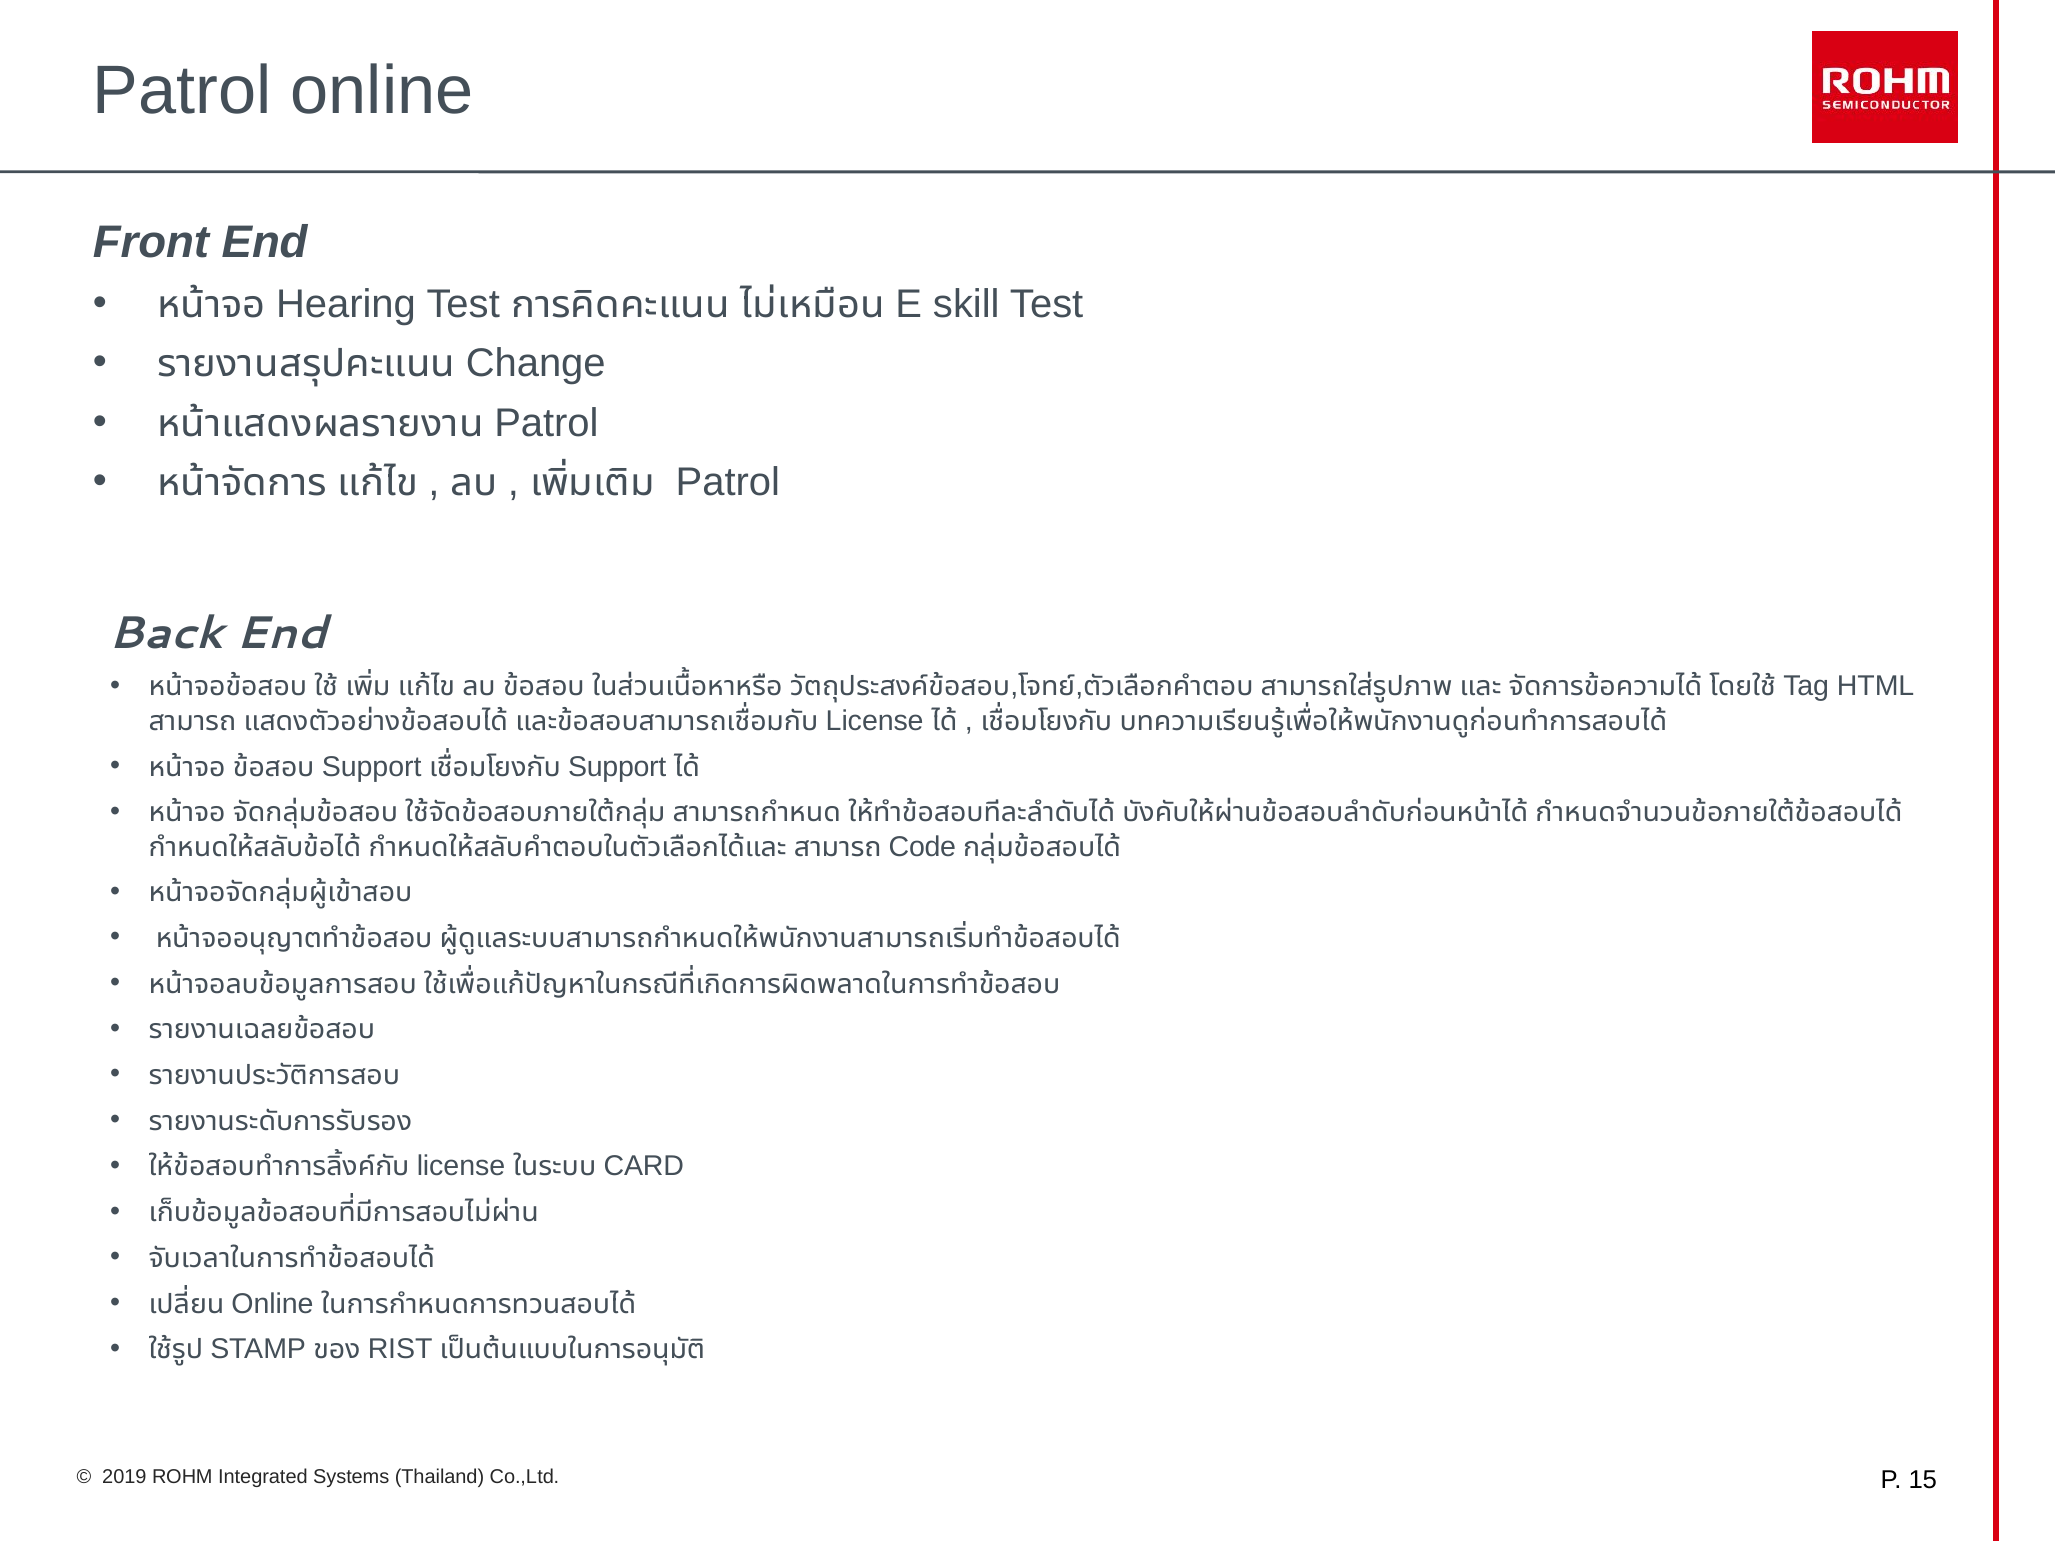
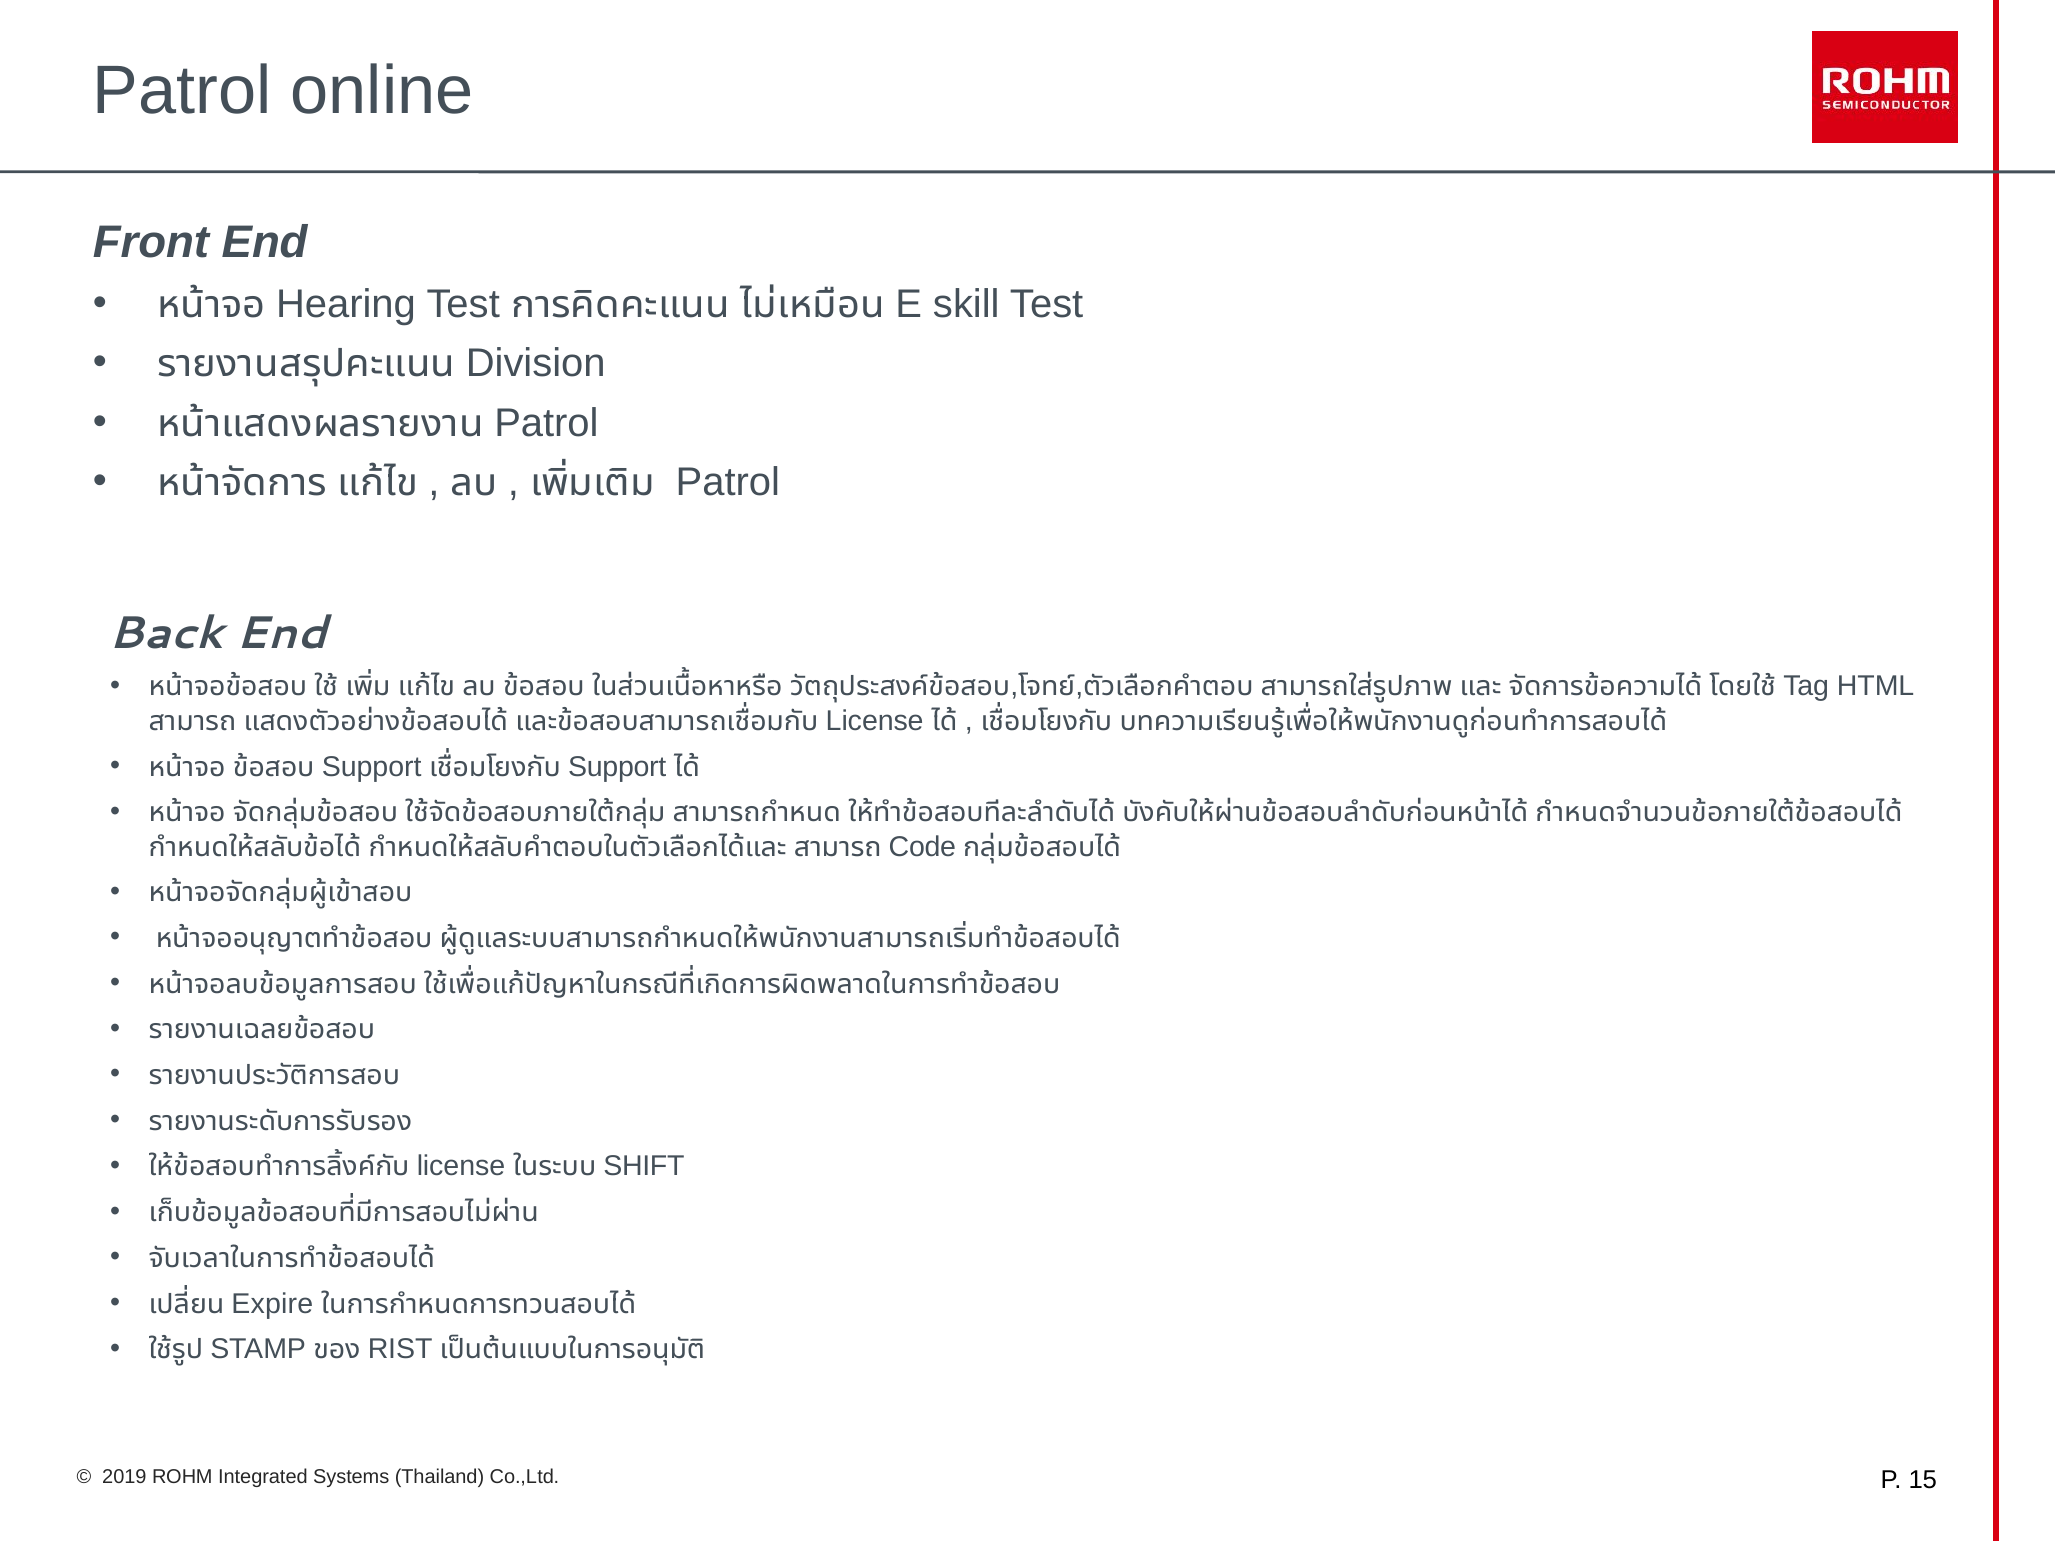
Change: Change -> Division (536, 364)
CARD: CARD -> SHIFT (644, 1167)
Online: Online -> Expire (272, 1304)
